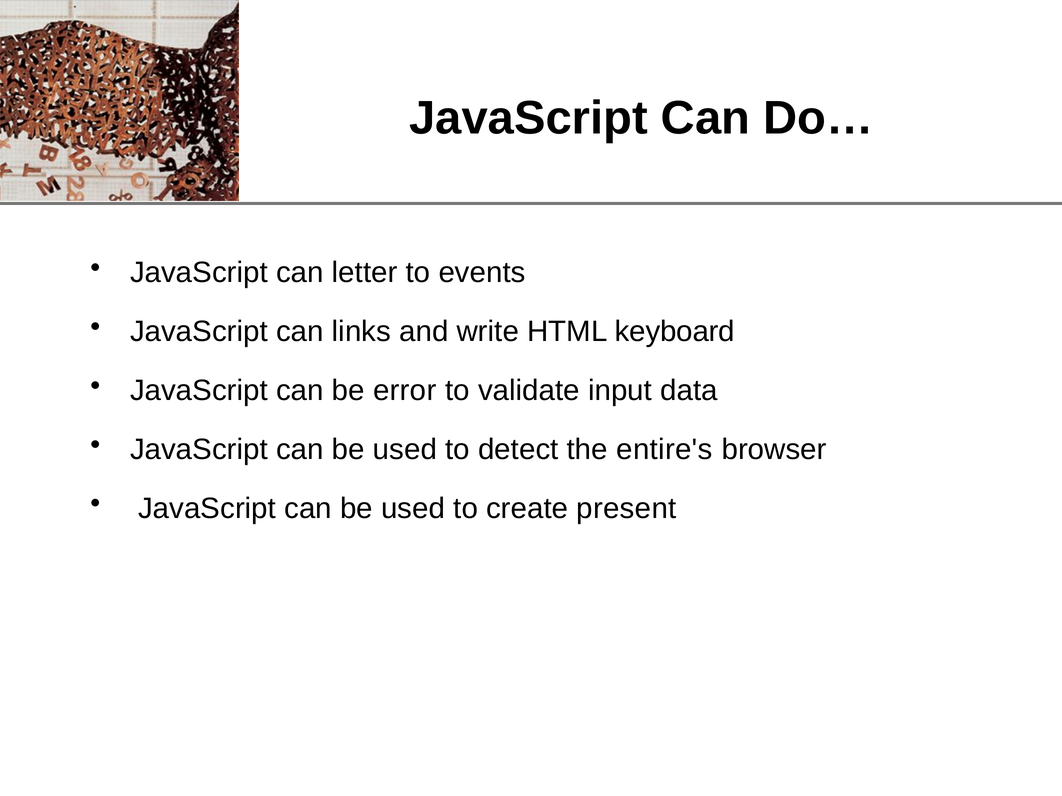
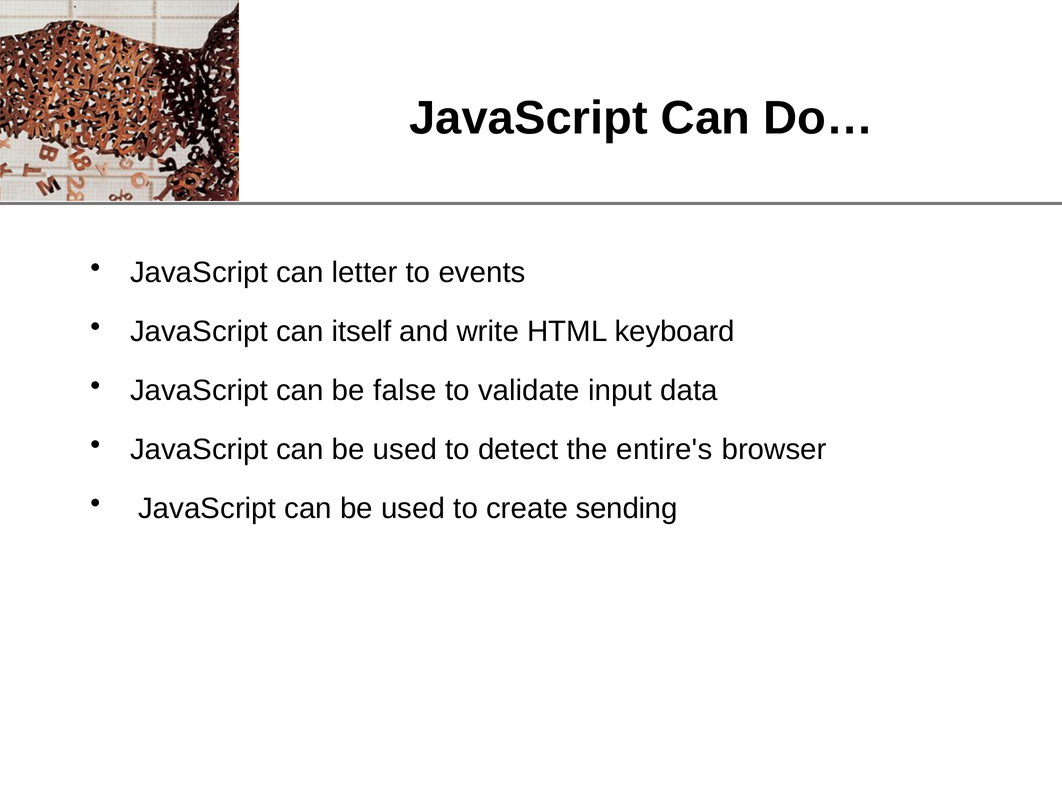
links: links -> itself (362, 332)
error: error -> false (405, 391)
present: present -> sending (627, 509)
